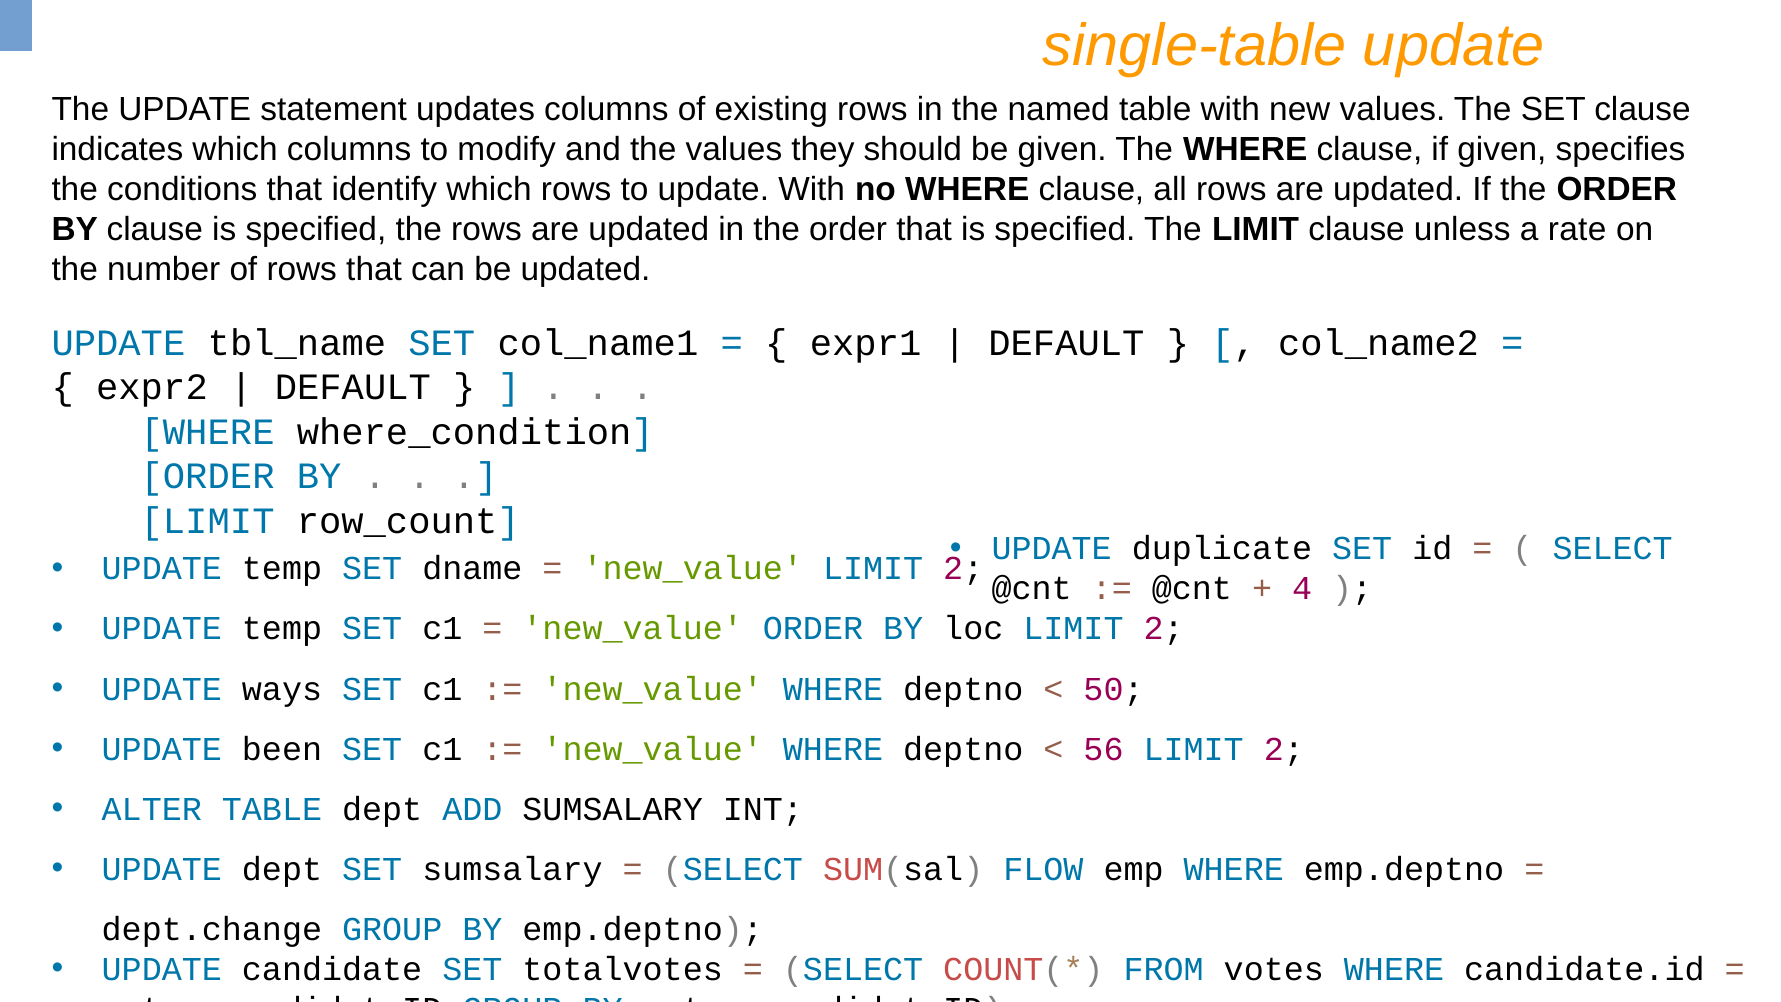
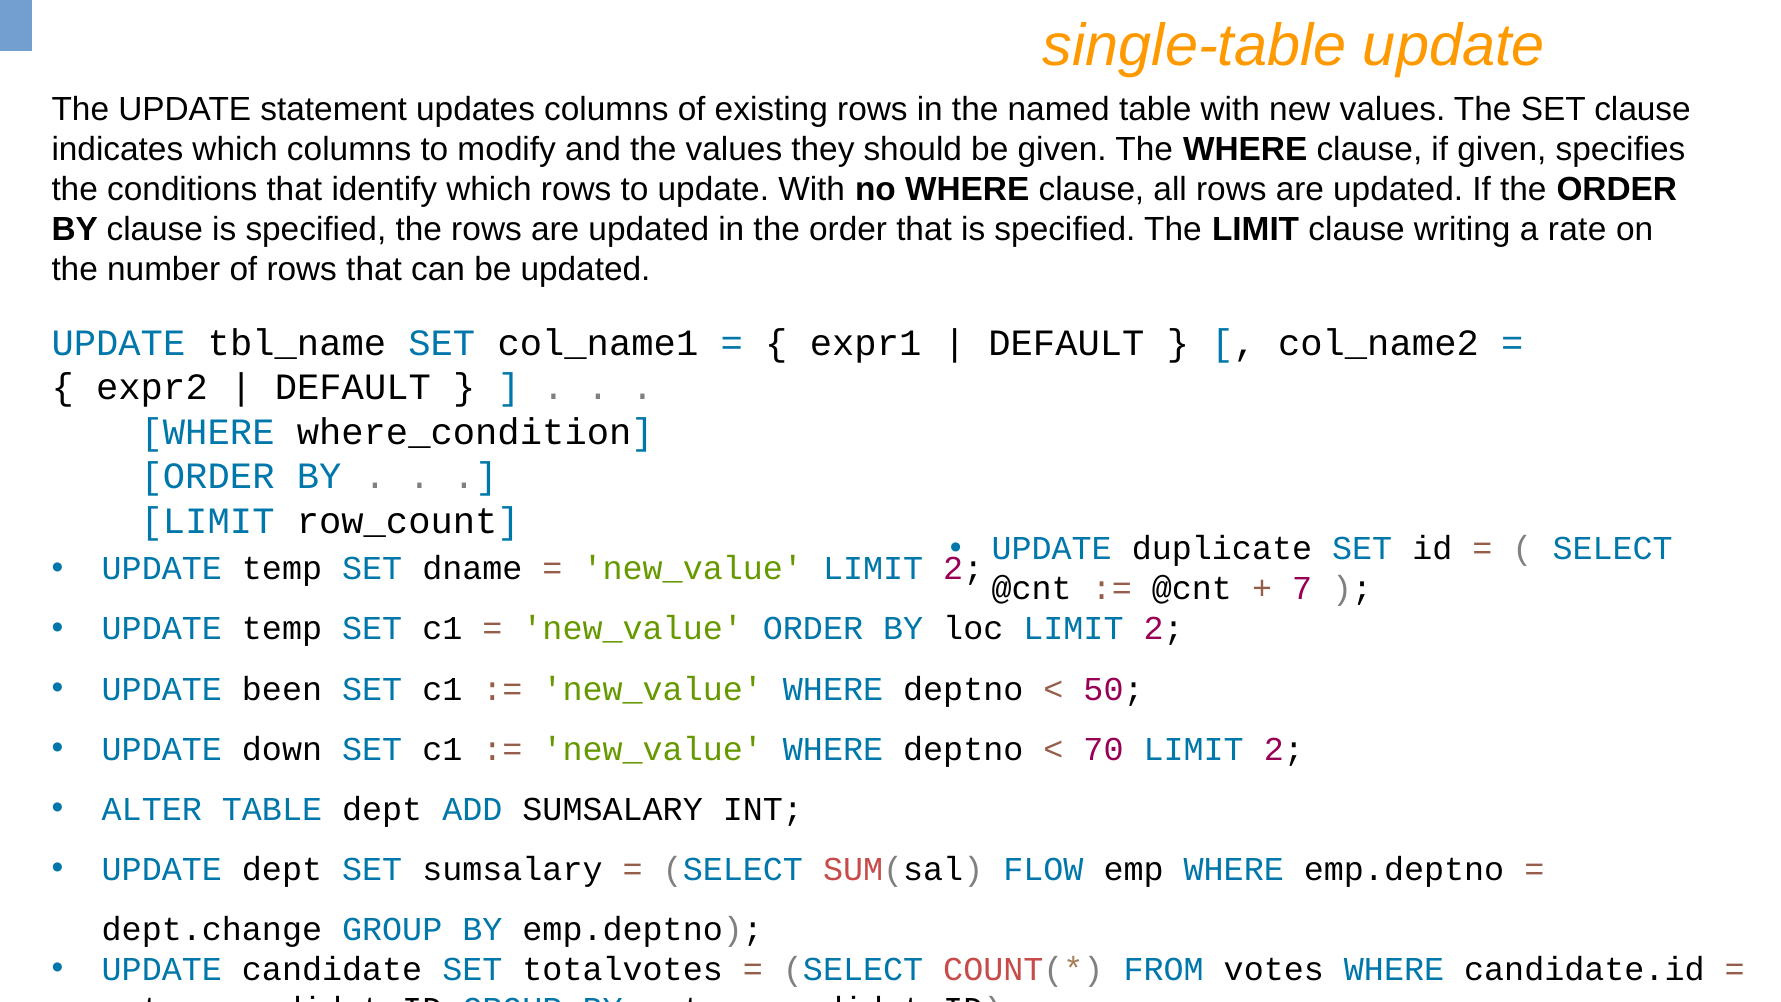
unless: unless -> writing (1462, 229)
4: 4 -> 7 (1302, 589)
ways: ways -> been (282, 689)
been: been -> down (282, 749)
56: 56 -> 70 (1104, 749)
